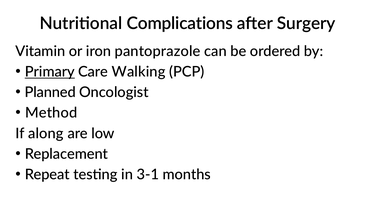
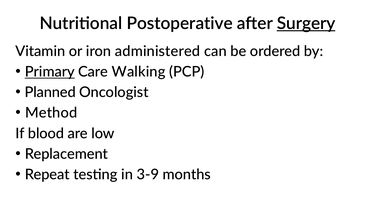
Complications: Complications -> Postoperative (180, 23)
Surgery underline: none -> present (306, 23)
pantoprazole: pantoprazole -> administered (158, 51)
along: along -> blood (46, 133)
3-1: 3-1 -> 3-9 (148, 174)
